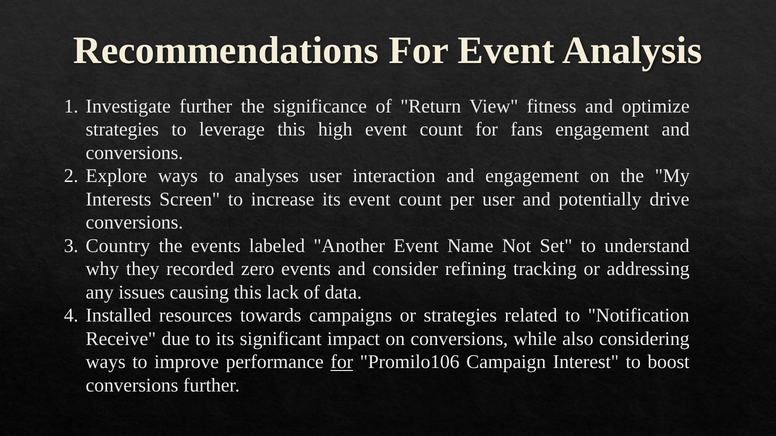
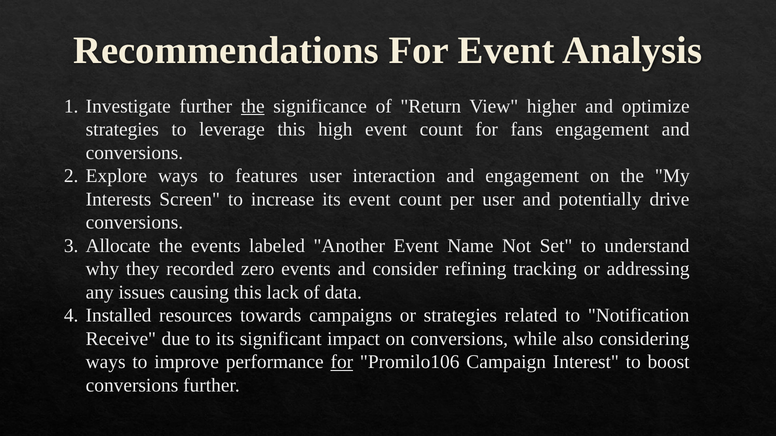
the underline: none -> present (253, 106)
fitness: fitness -> higher (552, 106)
analyses: analyses -> features (267, 176)
Country: Country -> Allocate (118, 246)
